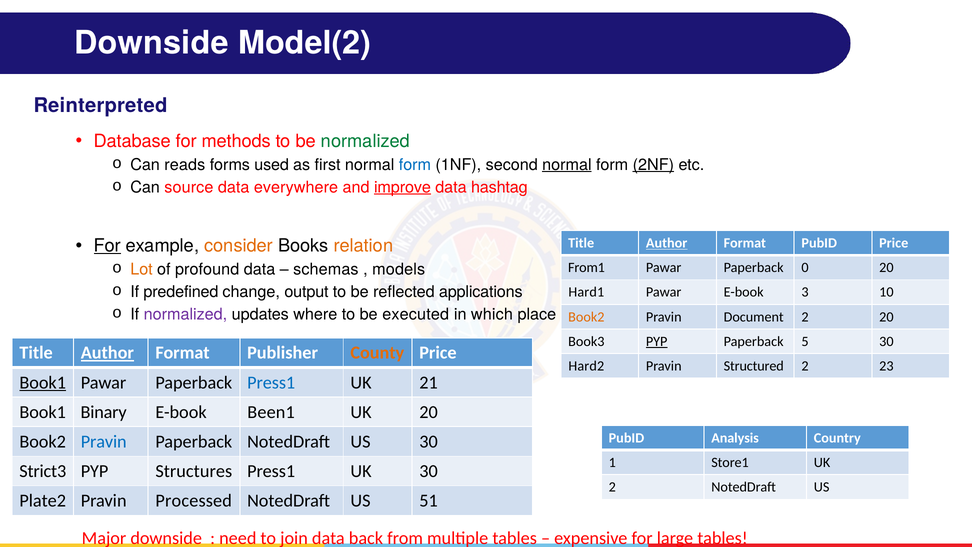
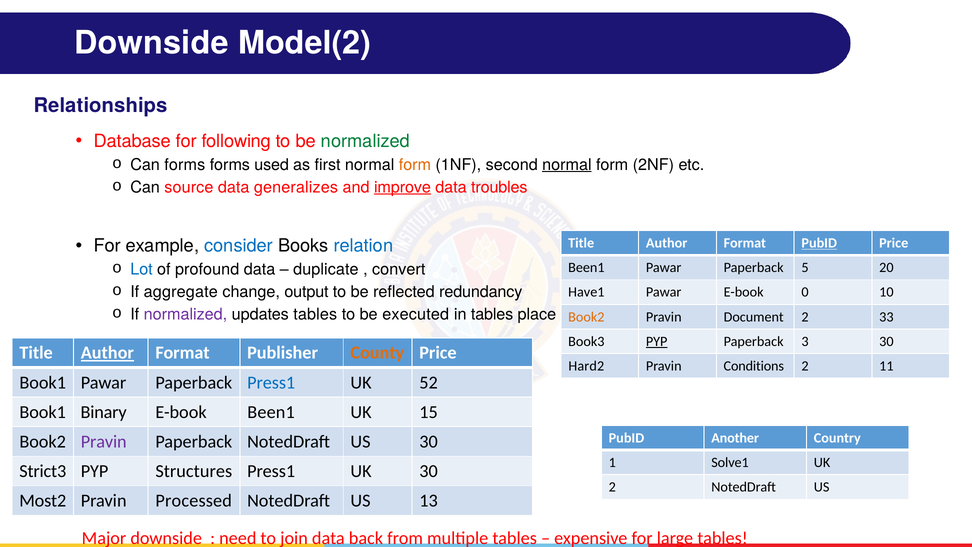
Reinterpreted: Reinterpreted -> Relationships (101, 106)
methods: methods -> following (236, 141)
Can reads: reads -> forms (185, 165)
form colour: blue -> orange (415, 165)
2NF underline: present -> none (653, 165)
everywhere: everywhere -> generalizes (296, 187)
hashtag: hashtag -> troubles (499, 187)
For underline: present -> none (107, 246)
consider colour: orange -> blue (239, 246)
relation colour: orange -> blue (363, 246)
Author underline: present -> none (667, 243)
PubID underline: none -> present (819, 243)
Lot colour: orange -> blue (142, 269)
schemas: schemas -> duplicate (326, 269)
models: models -> convert (399, 269)
From1: From1 -> Been1 (586, 268)
0: 0 -> 5 (805, 268)
predefined: predefined -> aggregate (181, 292)
applications: applications -> redundancy (481, 292)
Hard1: Hard1 -> Have1 (586, 292)
3: 3 -> 0 (805, 292)
updates where: where -> tables (315, 314)
in which: which -> tables (492, 314)
2 20: 20 -> 33 (886, 317)
5: 5 -> 3 (805, 341)
Structured: Structured -> Conditions (754, 366)
23: 23 -> 11 (886, 366)
Book1 underline: present -> none (43, 382)
21: 21 -> 52 (429, 382)
UK 20: 20 -> 15 (429, 412)
Analysis: Analysis -> Another (735, 438)
Pravin colour: blue -> purple (104, 441)
Store1: Store1 -> Solve1 (730, 462)
Plate2: Plate2 -> Most2 (43, 501)
51: 51 -> 13 (429, 501)
